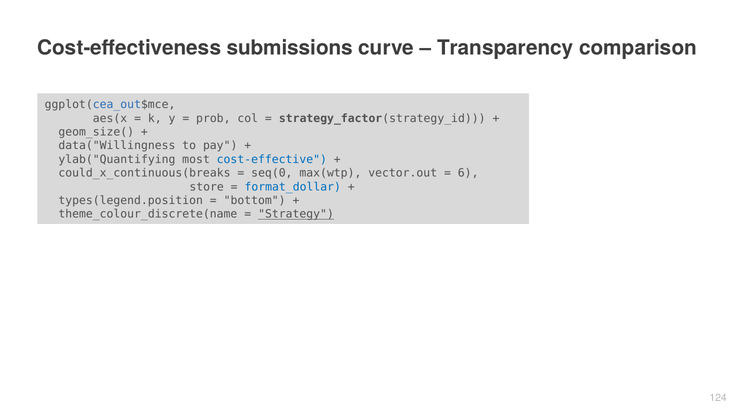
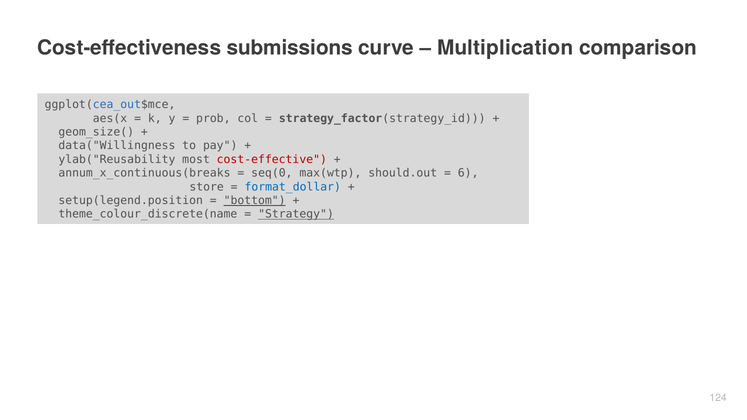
Transparency: Transparency -> Multiplication (505, 48)
ylab("Quantifying: ylab("Quantifying -> ylab("Reusability (117, 159)
cost-effective colour: blue -> red (272, 159)
could_x_continuous(breaks: could_x_continuous(breaks -> annum_x_continuous(breaks (144, 173)
vector.out: vector.out -> should.out (403, 173)
types(legend.position: types(legend.position -> setup(legend.position (131, 201)
bottom underline: none -> present (255, 201)
